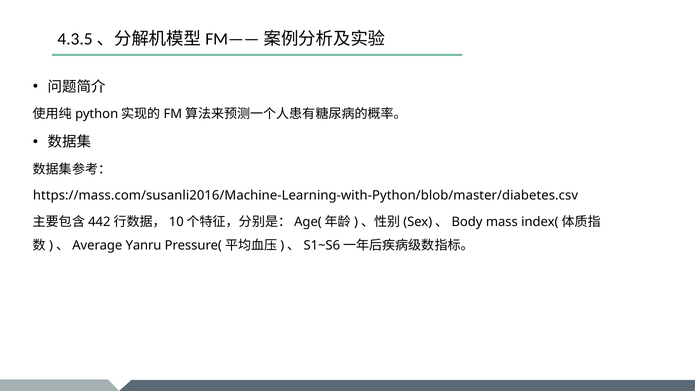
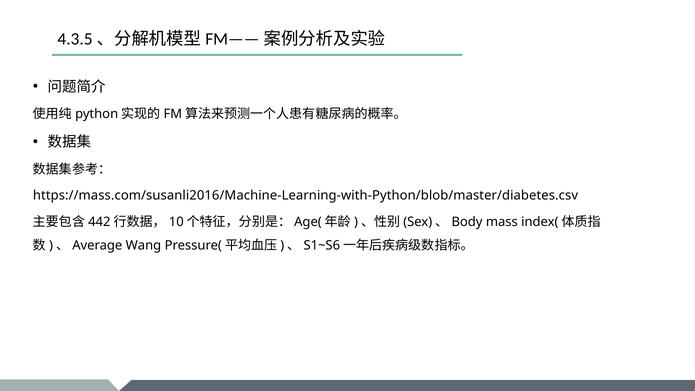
Yanru: Yanru -> Wang (143, 245)
